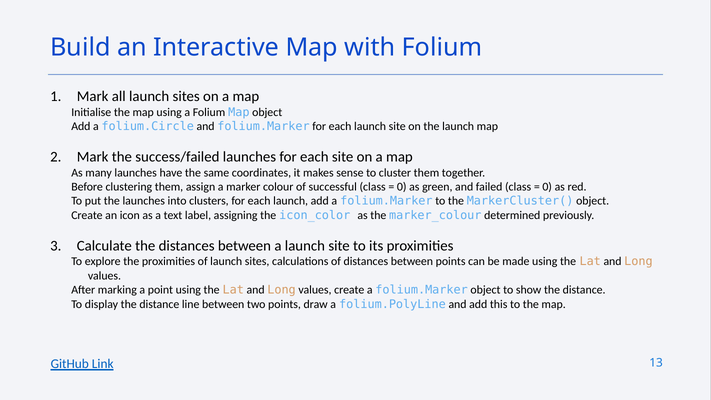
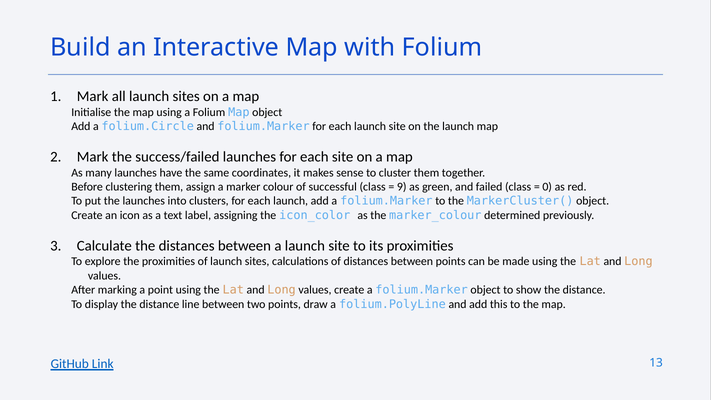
0: 0 -> 9 (402, 187)
